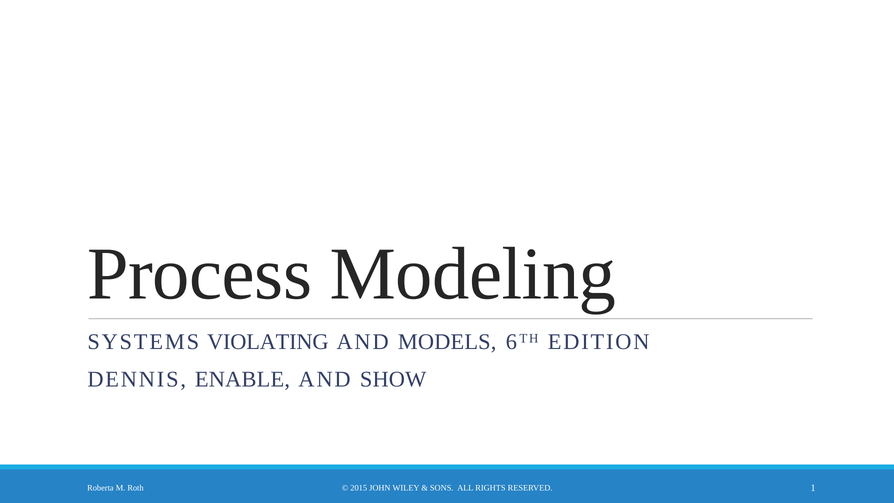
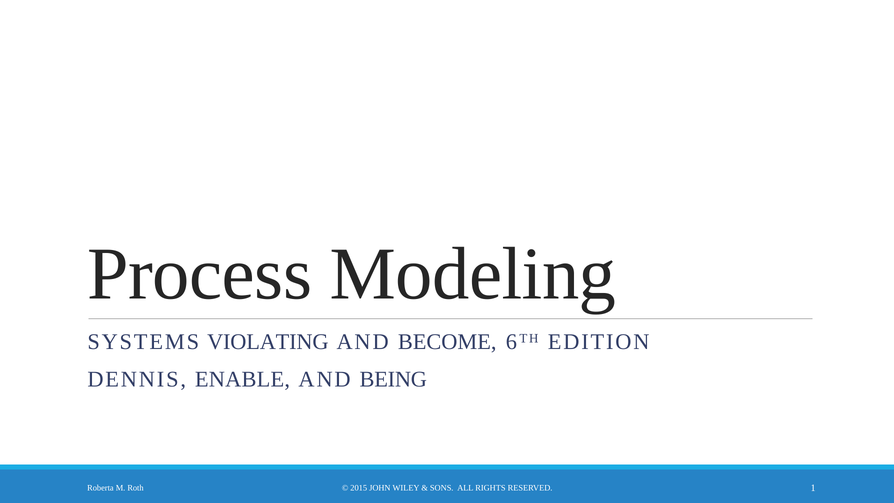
MODELS: MODELS -> BECOME (447, 342)
SHOW: SHOW -> BEING (393, 379)
